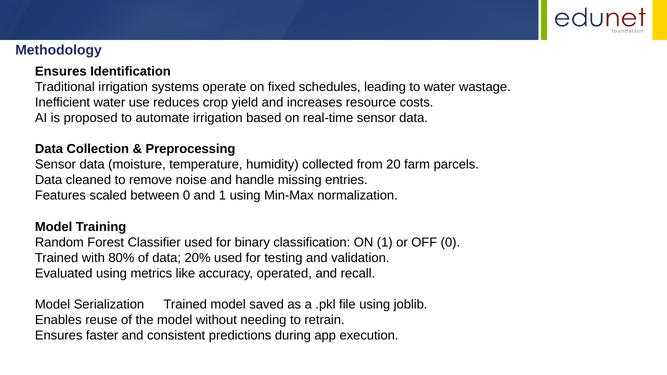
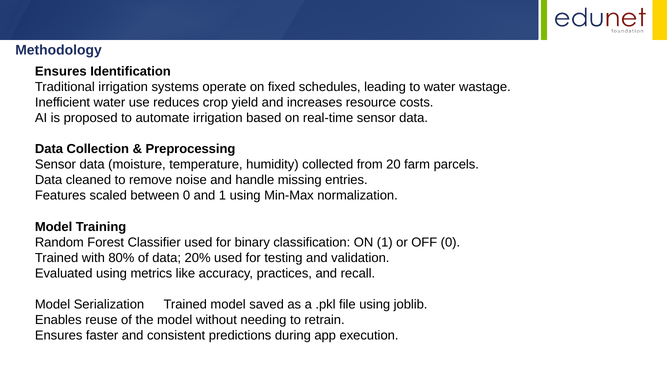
operated: operated -> practices (284, 274)
